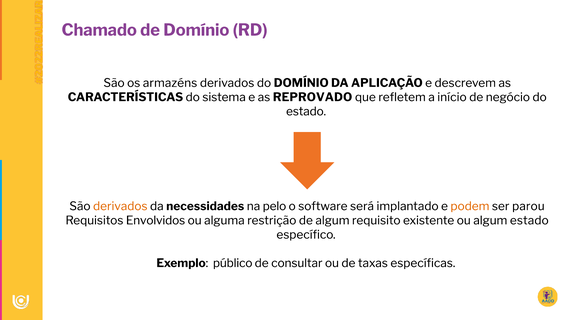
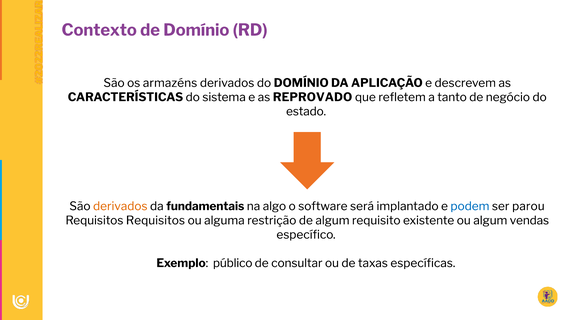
Chamado: Chamado -> Contexto (99, 30)
início: início -> tanto (452, 97)
necessidades: necessidades -> fundamentais (205, 206)
pelo: pelo -> algo (274, 206)
podem colour: orange -> blue (470, 206)
Requisitos Envolvidos: Envolvidos -> Requisitos (155, 220)
algum estado: estado -> vendas (529, 220)
